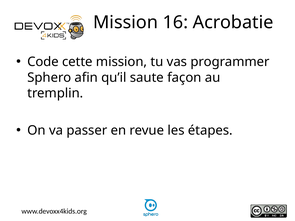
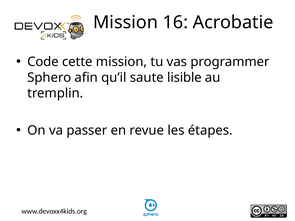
façon: façon -> lisible (184, 78)
